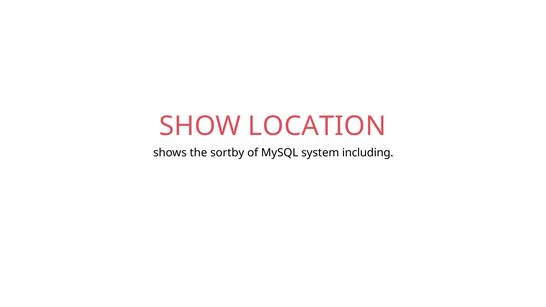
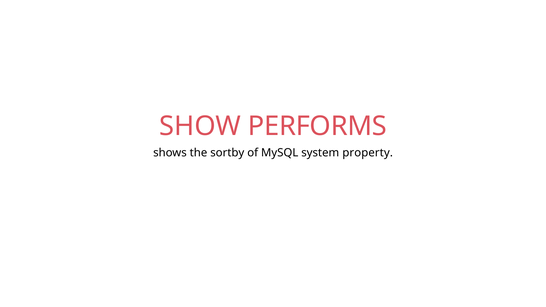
LOCATION: LOCATION -> PERFORMS (317, 126)
including: including -> property (368, 153)
